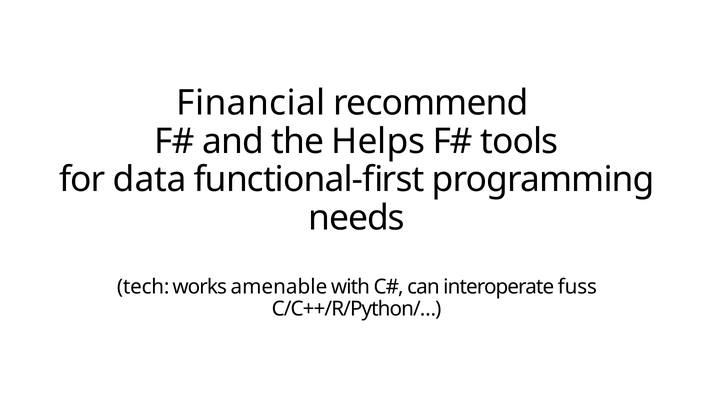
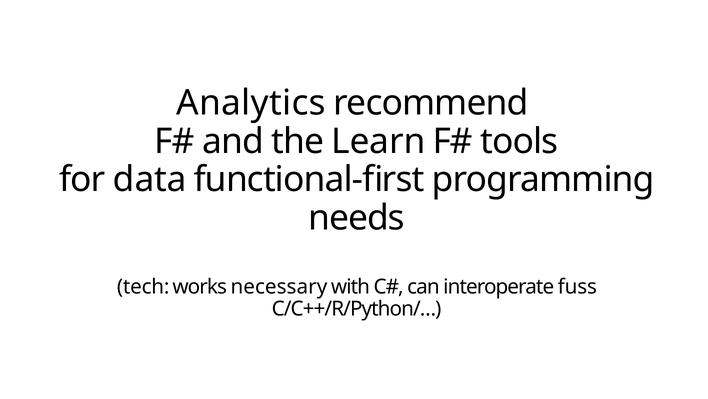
Financial: Financial -> Analytics (251, 103)
Helps: Helps -> Learn (378, 141)
amenable: amenable -> necessary (279, 286)
